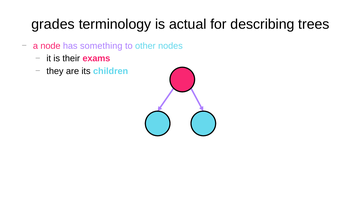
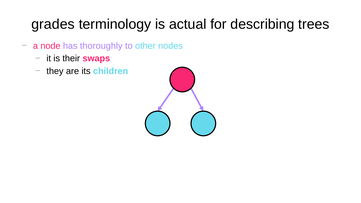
something: something -> thoroughly (101, 46)
exams: exams -> swaps (96, 59)
